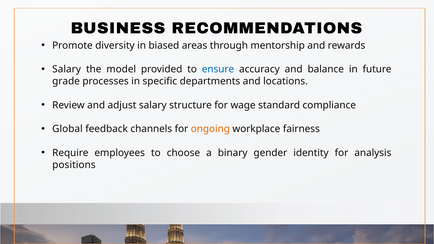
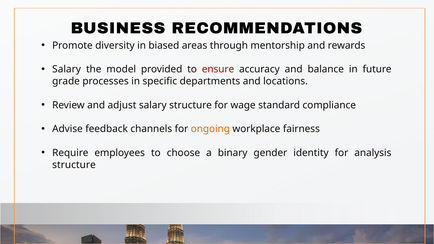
ensure colour: blue -> red (218, 69)
Global: Global -> Advise (67, 129)
positions: positions -> structure (74, 165)
